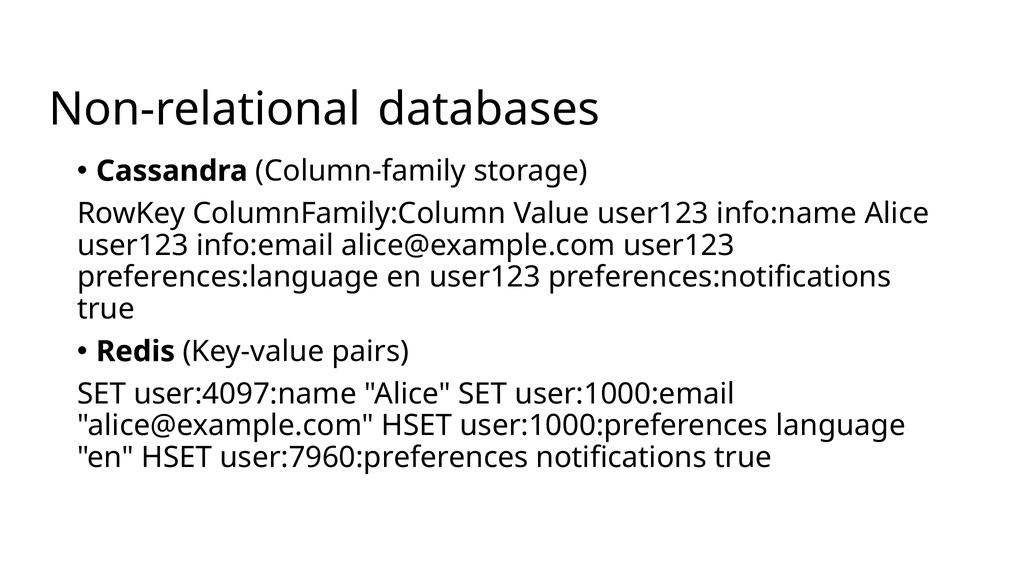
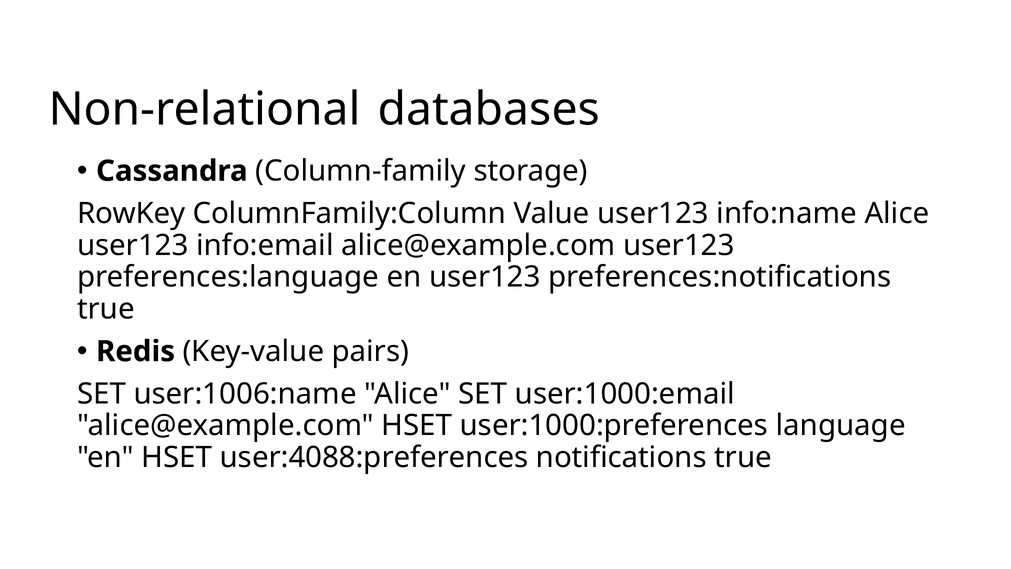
user:4097:name: user:4097:name -> user:1006:name (245, 394)
user:7960:preferences: user:7960:preferences -> user:4088:preferences (374, 457)
